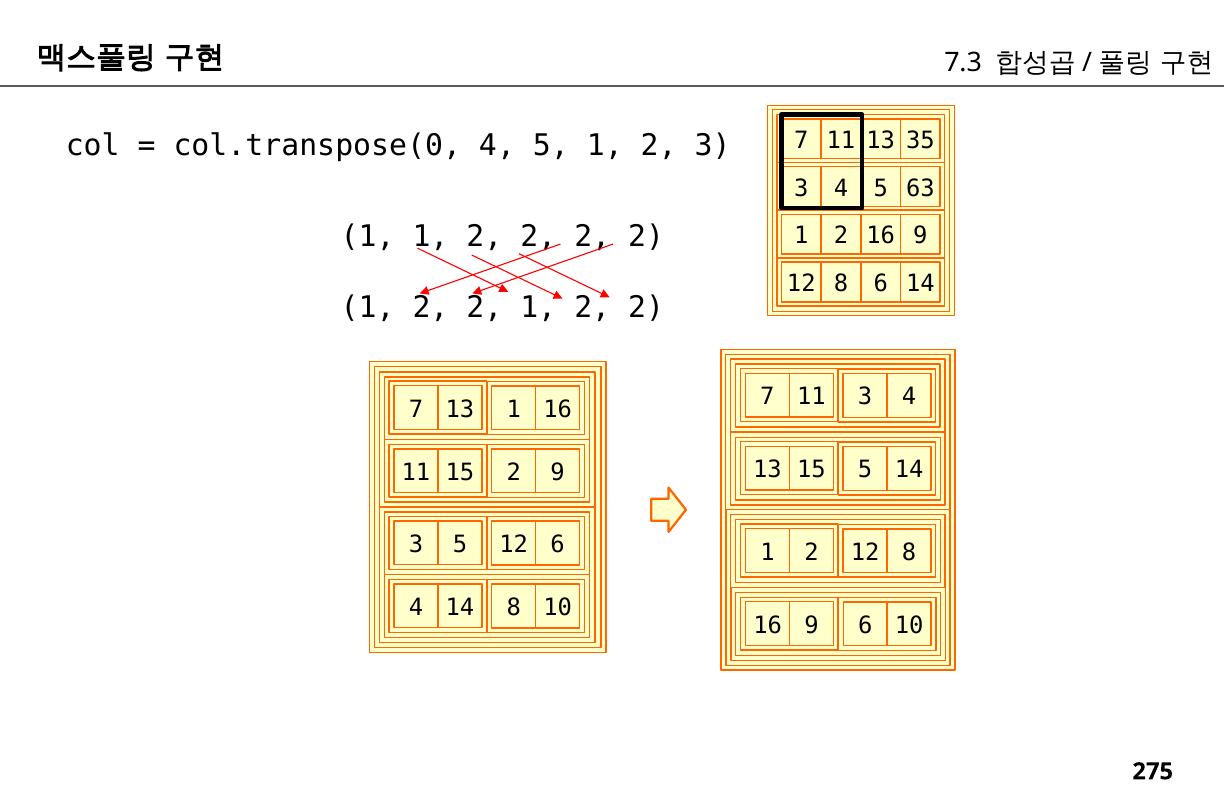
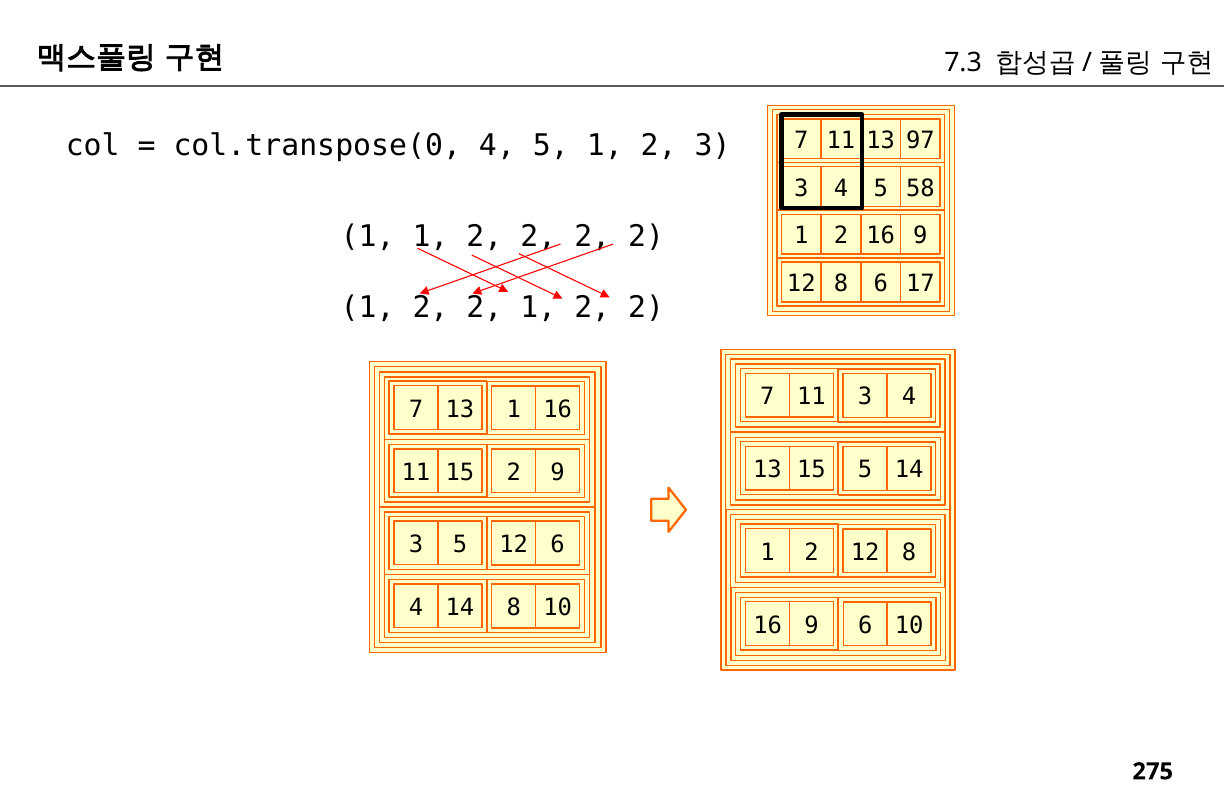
35: 35 -> 97 (920, 140)
63: 63 -> 58 (920, 188)
6 14: 14 -> 17 (920, 284)
